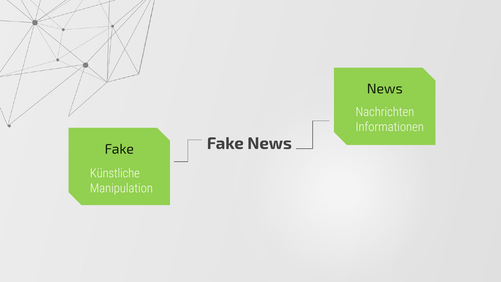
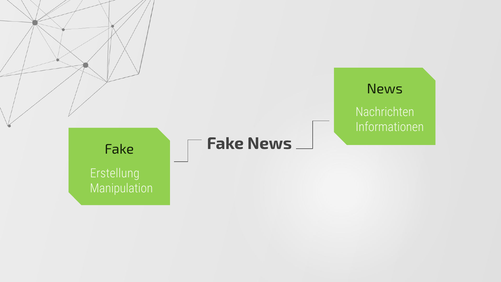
Künstliche: Künstliche -> Erstellung (115, 173)
